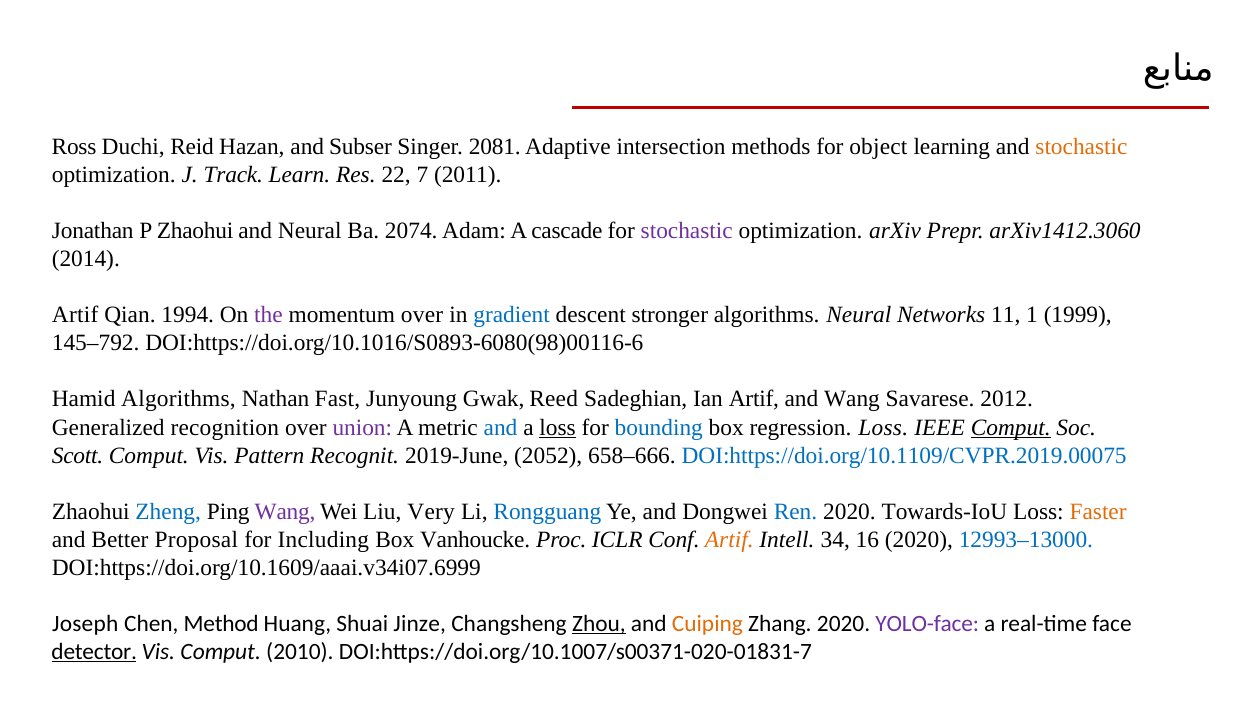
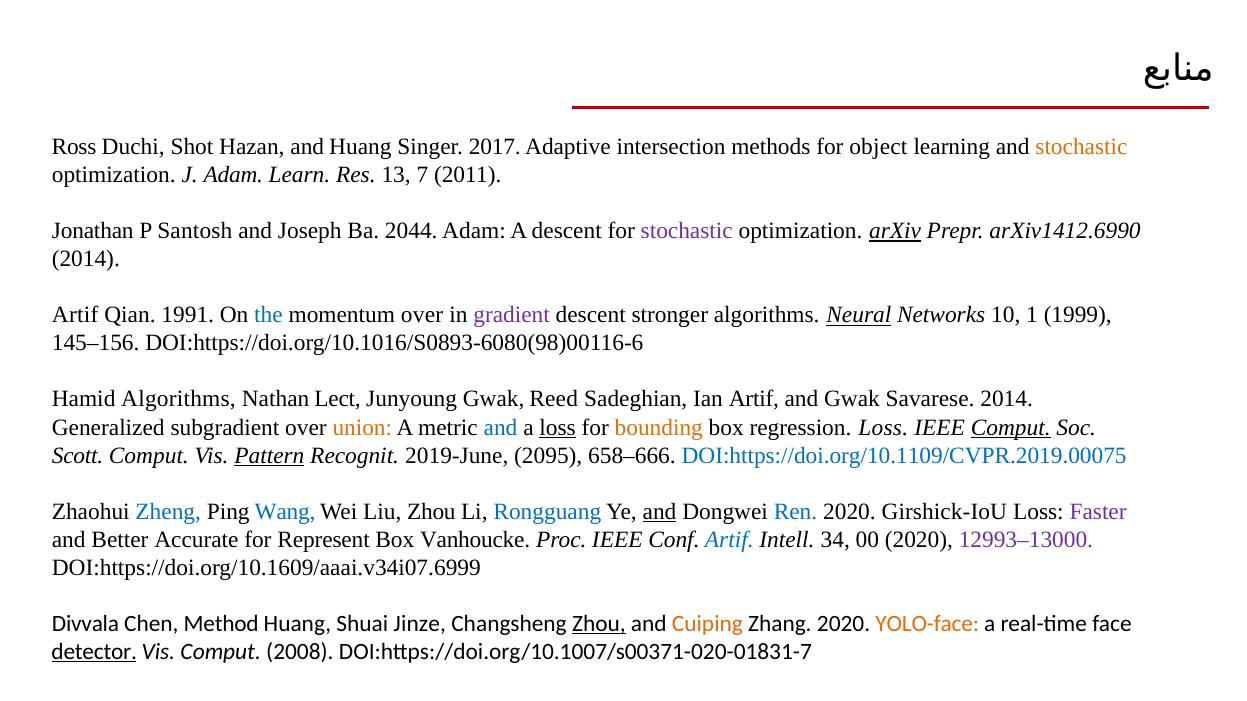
Reid: Reid -> Shot (192, 147)
and Subser: Subser -> Huang (360, 147)
2081: 2081 -> 2017 (495, 147)
J Track: Track -> Adam (233, 175)
22: 22 -> 13 (396, 175)
P Zhaohui: Zhaohui -> Santosh (195, 231)
and Neural: Neural -> Joseph (310, 231)
2074: 2074 -> 2044 (411, 231)
A cascade: cascade -> descent (567, 231)
arXiv underline: none -> present (895, 231)
arXiv1412.3060: arXiv1412.3060 -> arXiv1412.6990 (1065, 231)
1994: 1994 -> 1991 (188, 315)
the colour: purple -> blue (268, 315)
gradient colour: blue -> purple (512, 315)
Neural underline: none -> present (859, 315)
11: 11 -> 10 (1006, 315)
145–792: 145–792 -> 145–156 (96, 343)
Fast: Fast -> Lect (338, 400)
and Wang: Wang -> Gwak (852, 400)
Savarese 2012: 2012 -> 2014 (1007, 400)
recognition: recognition -> subgradient (225, 428)
union colour: purple -> orange (362, 428)
bounding colour: blue -> orange (659, 428)
Pattern underline: none -> present (269, 456)
2052: 2052 -> 2095 (548, 456)
Wang colour: purple -> blue (285, 512)
Liu Very: Very -> Zhou (431, 512)
and underline: none -> present (660, 512)
Towards-IoU: Towards-IoU -> Girshick-IoU (944, 512)
Faster colour: orange -> purple (1098, 512)
Proposal: Proposal -> Accurate (196, 540)
Including: Including -> Represent (324, 540)
Proc ICLR: ICLR -> IEEE (617, 540)
Artif colour: orange -> blue (729, 540)
16: 16 -> 00 (867, 540)
12993–13000 colour: blue -> purple (1026, 540)
Joseph: Joseph -> Divvala (85, 624)
YOLO-face colour: purple -> orange (927, 624)
2010: 2010 -> 2008 (300, 652)
